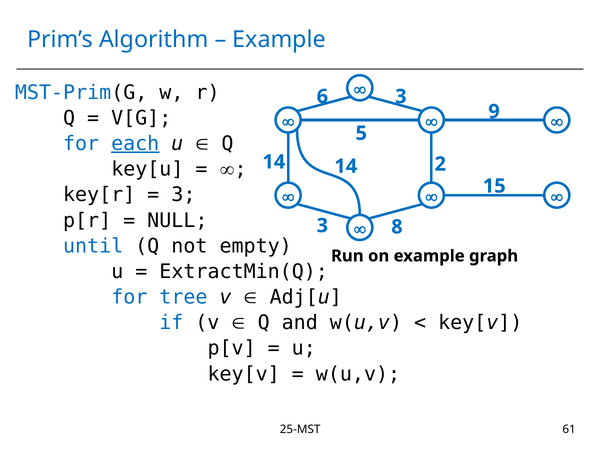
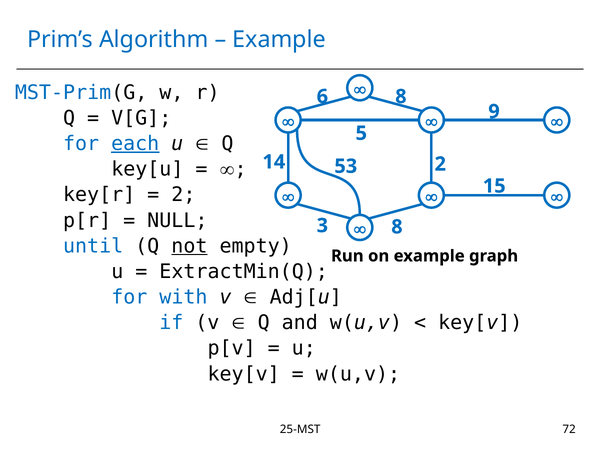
6 3: 3 -> 8 (401, 97)
14 14: 14 -> 53 (346, 166)
3: 3 -> 2 (183, 195)
not underline: none -> present (189, 246)
tree: tree -> with (183, 297)
61: 61 -> 72 (569, 430)
